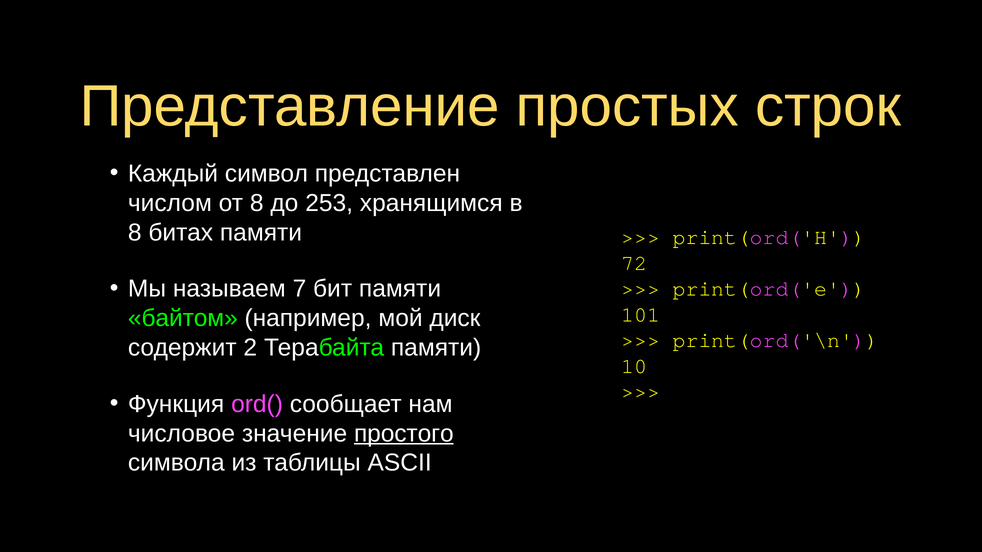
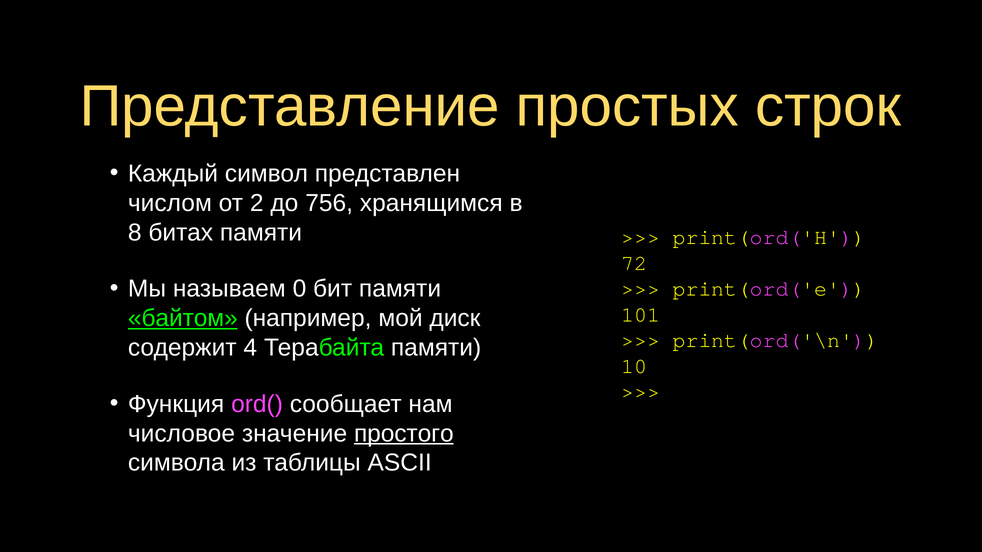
от 8: 8 -> 2 (257, 203)
253: 253 -> 756 (329, 203)
7: 7 -> 0 (299, 289)
байтом underline: none -> present (183, 318)
2: 2 -> 4 (250, 348)
